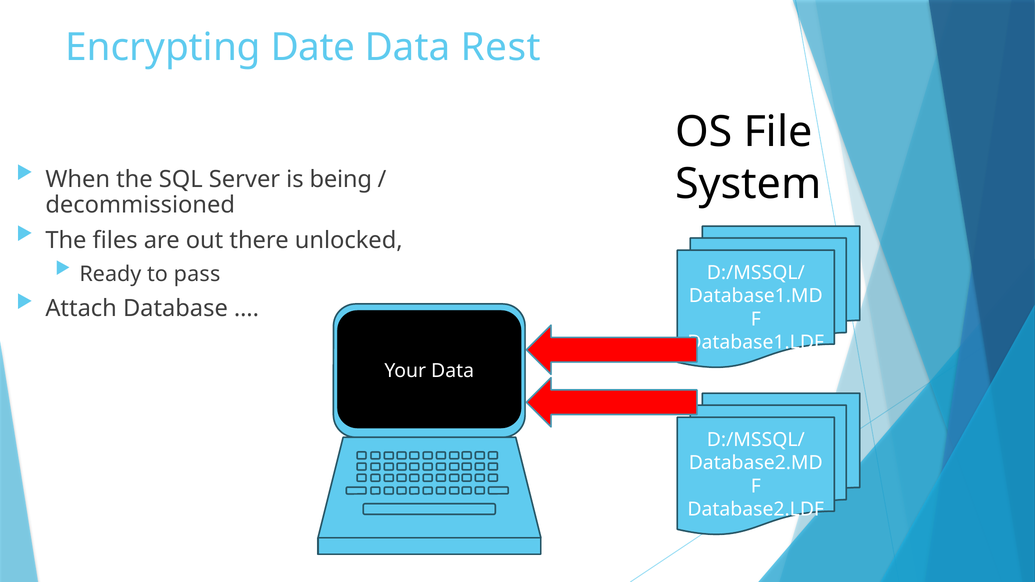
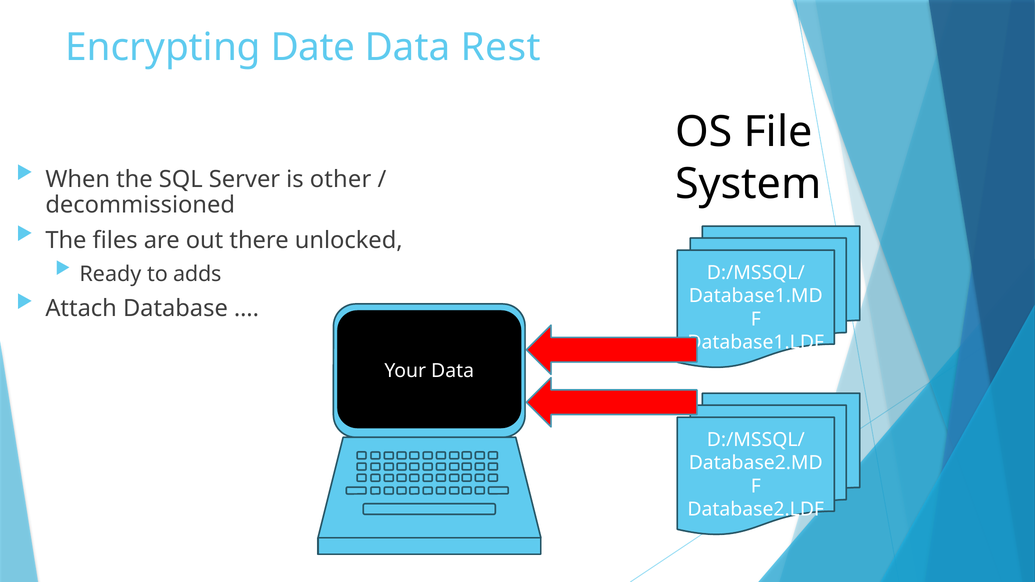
being: being -> other (341, 179)
pass: pass -> adds (197, 274)
